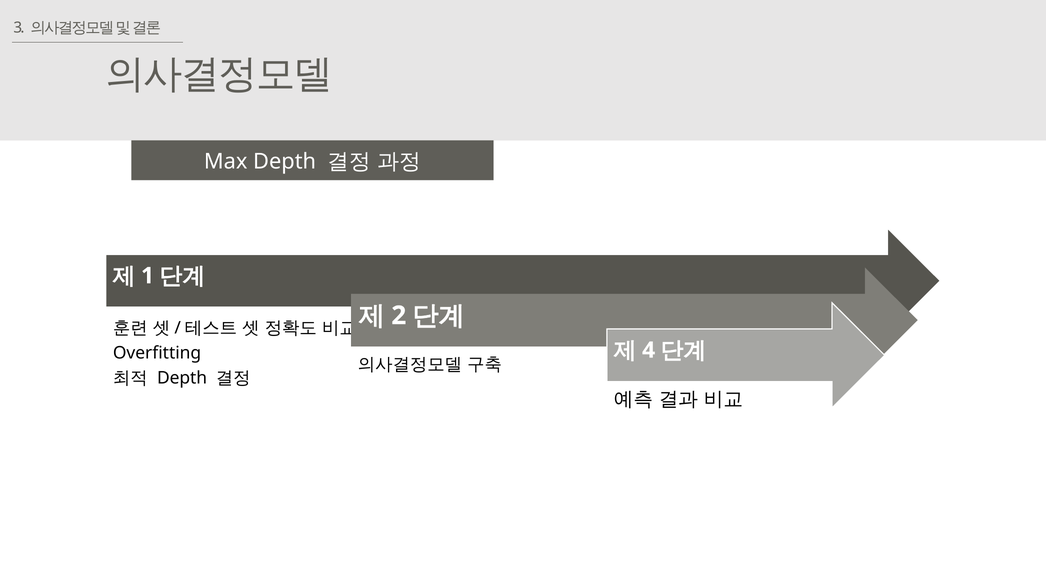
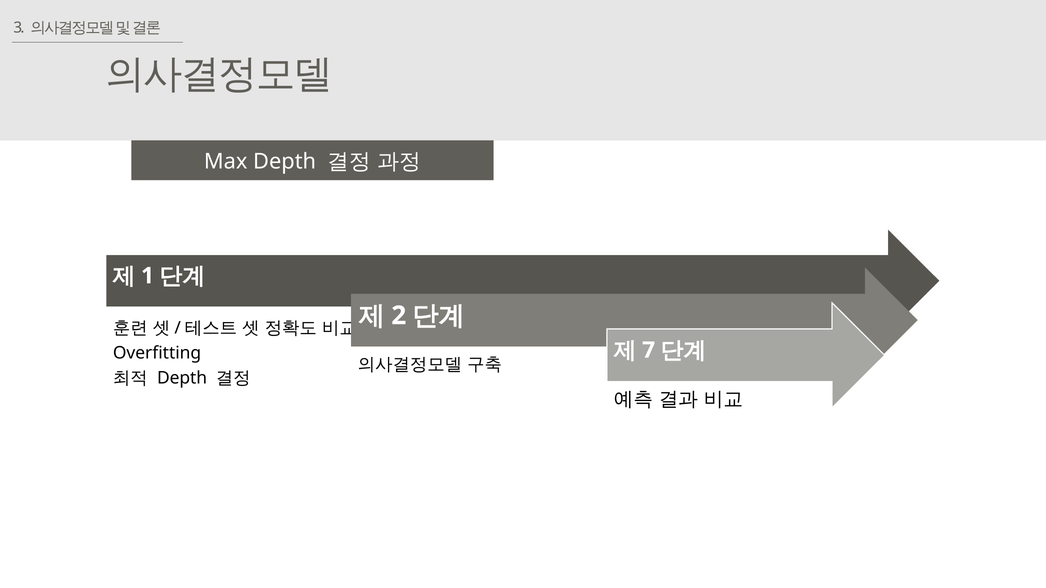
4: 4 -> 7 (649, 350)
